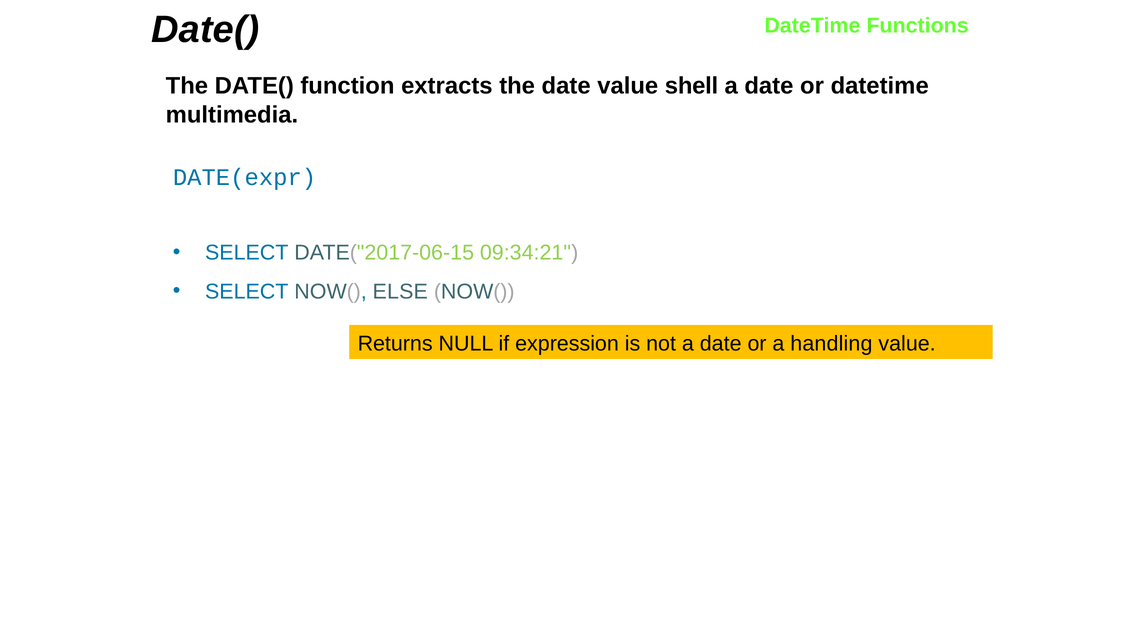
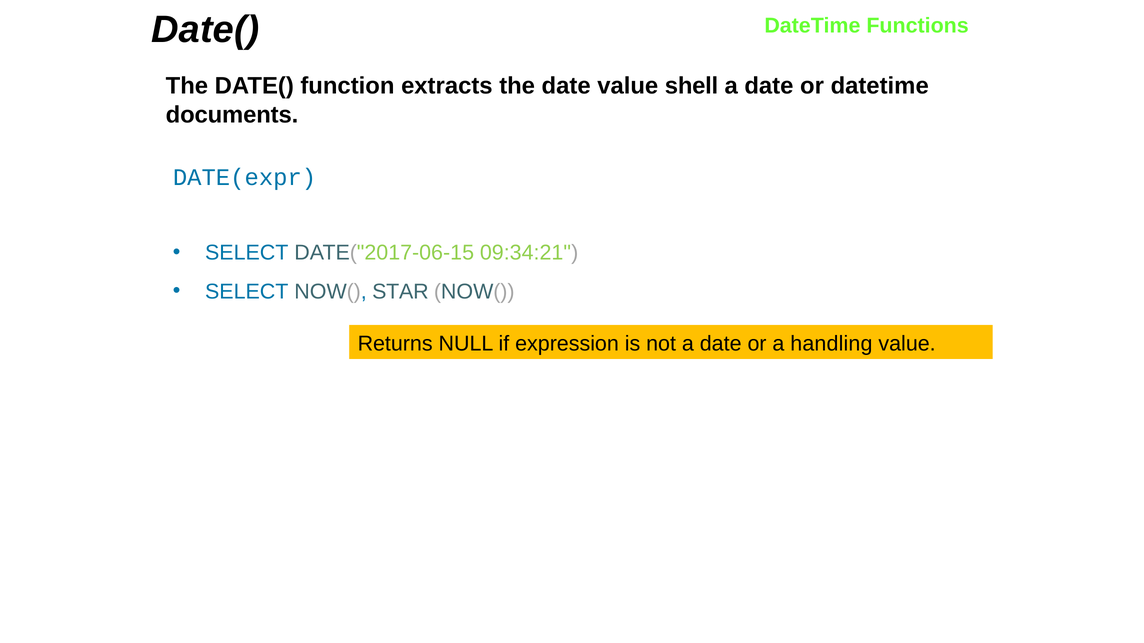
multimedia: multimedia -> documents (232, 115)
ELSE: ELSE -> STAR (400, 292)
